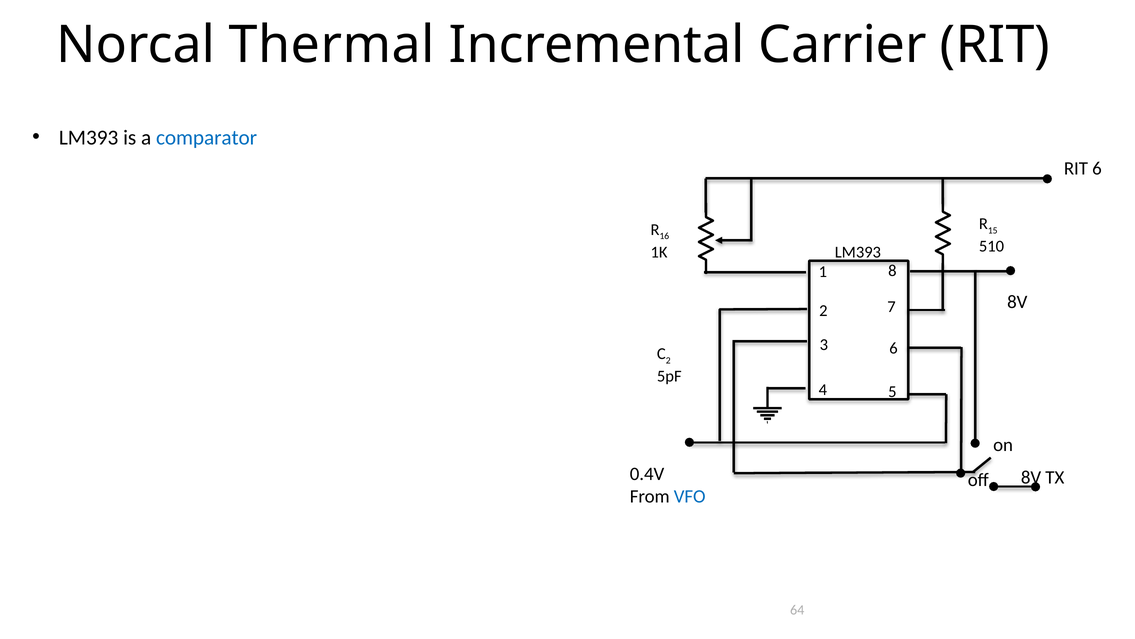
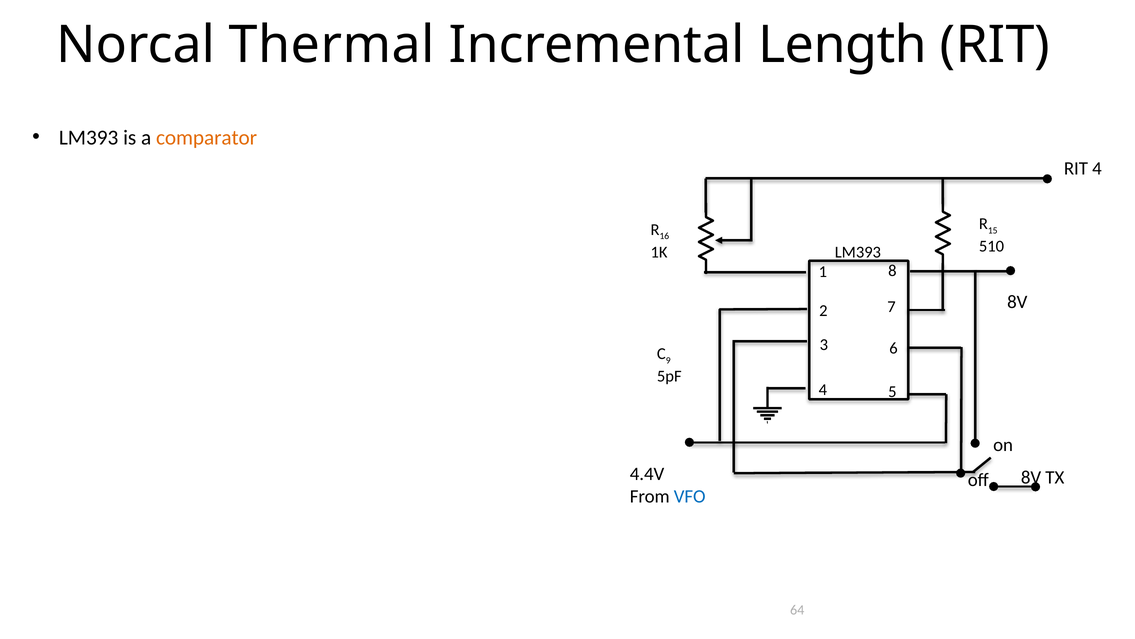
Carrier: Carrier -> Length (843, 45)
comparator colour: blue -> orange (207, 137)
RIT 6: 6 -> 4 (1097, 168)
2: 2 -> 9 (668, 360)
0.4V: 0.4V -> 4.4V (647, 473)
